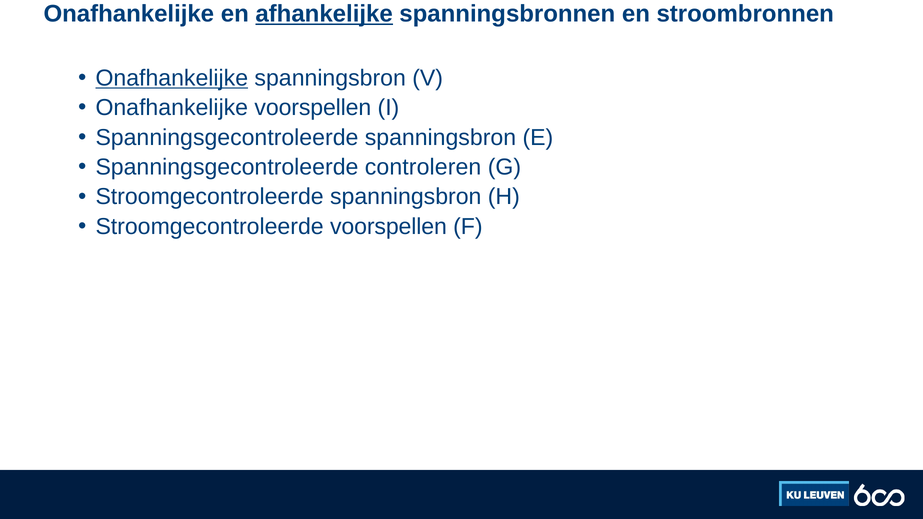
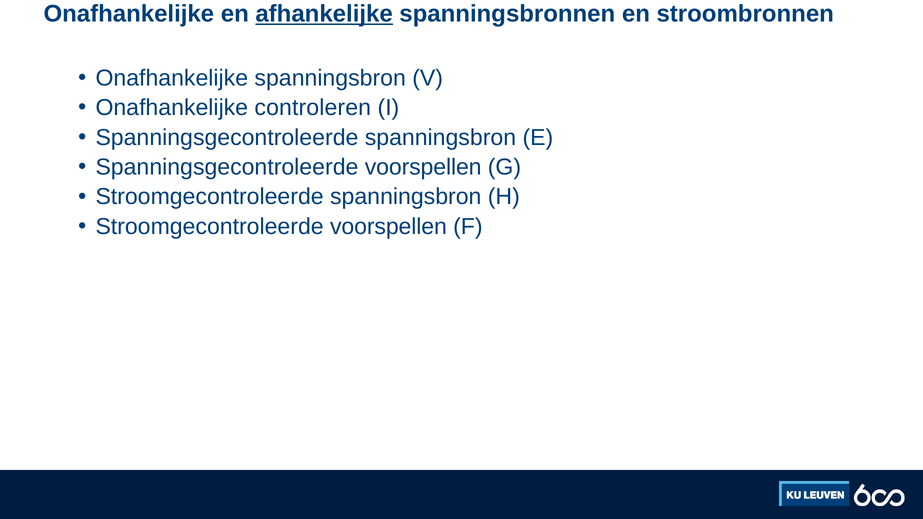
Onafhankelijke underline: present -> none (172, 78)
Onafhankelijke voorspellen: voorspellen -> controleren (313, 108)
Spanningsgecontroleerde controleren: controleren -> voorspellen (423, 167)
